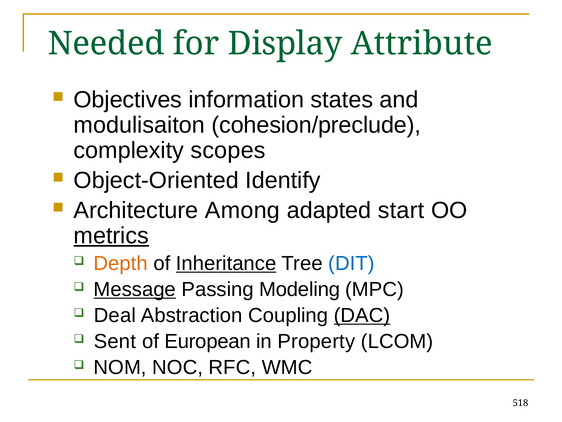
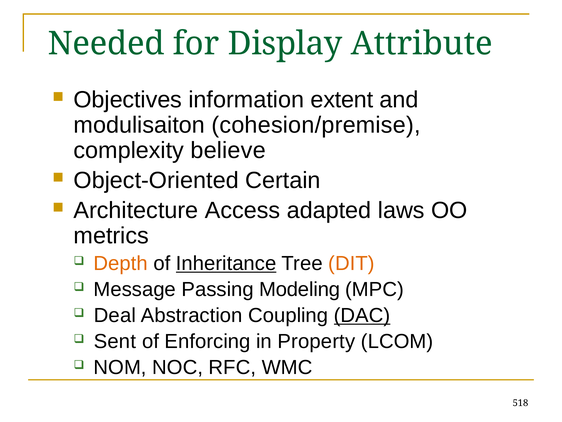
states: states -> extent (342, 100)
cohesion/preclude: cohesion/preclude -> cohesion/premise (316, 125)
scopes: scopes -> believe (228, 150)
Identify: Identify -> Certain (283, 180)
Among: Among -> Access (243, 210)
start: start -> laws (401, 210)
metrics underline: present -> none (111, 235)
DIT colour: blue -> orange (351, 263)
Message underline: present -> none (135, 289)
European: European -> Enforcing (208, 341)
